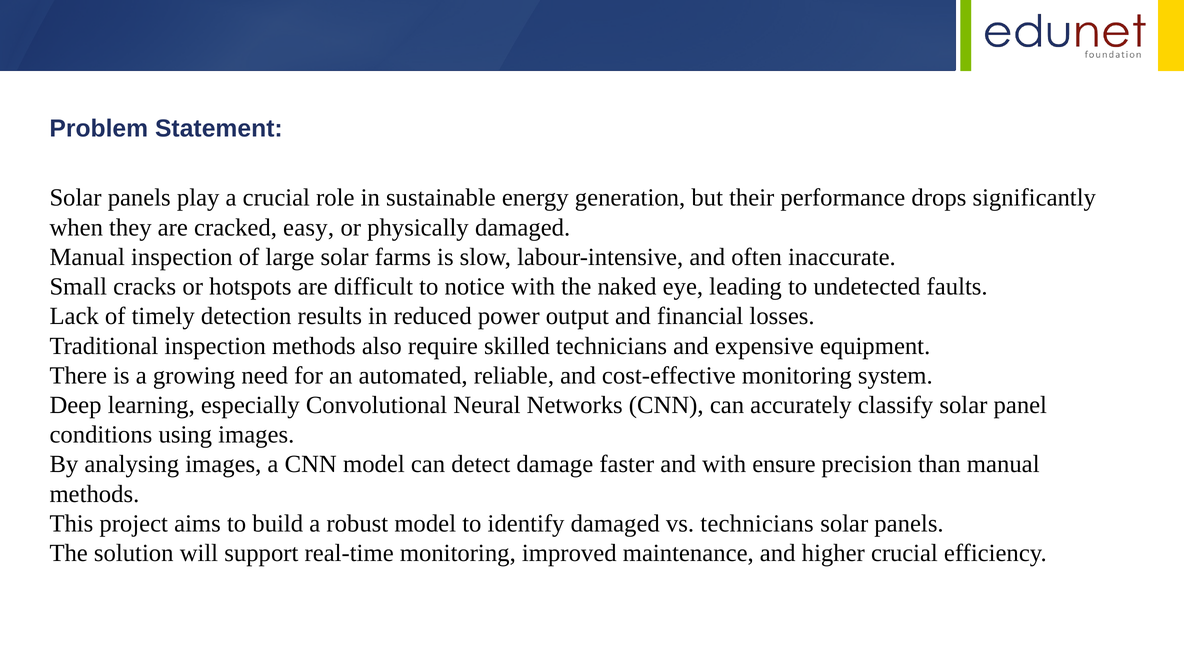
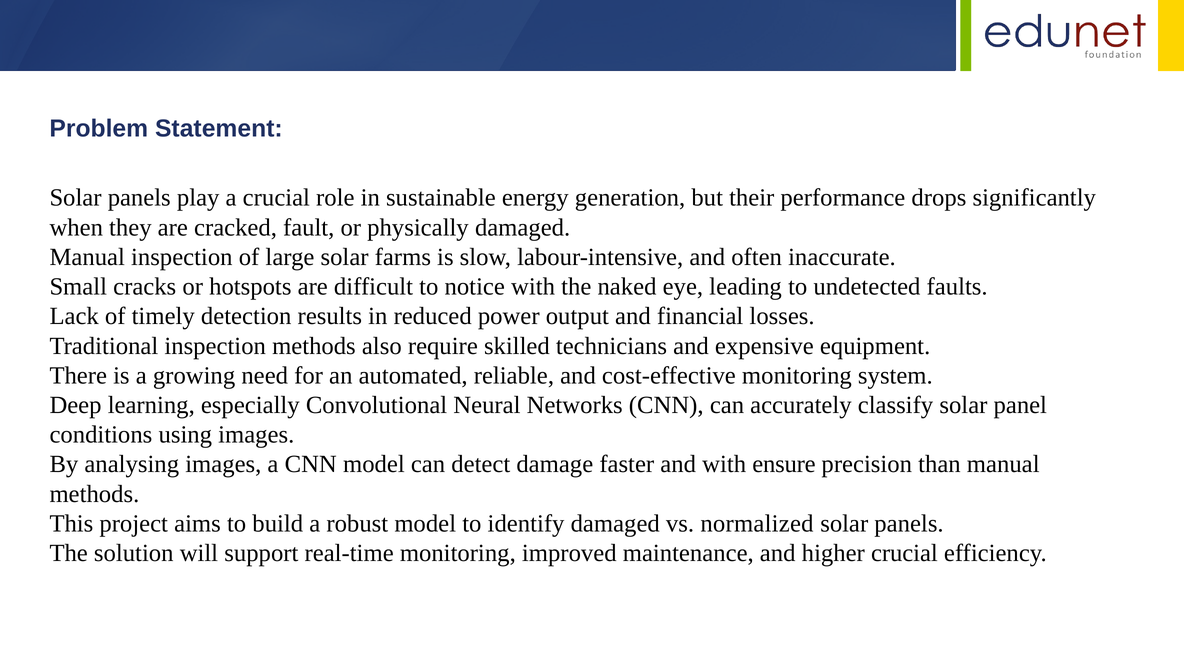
easy: easy -> fault (309, 227)
vs technicians: technicians -> normalized (757, 524)
